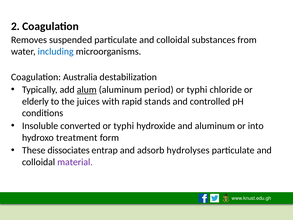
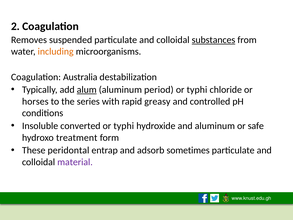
substances underline: none -> present (213, 40)
including colour: blue -> orange (56, 52)
elderly: elderly -> horses (35, 101)
juices: juices -> series (88, 101)
stands: stands -> greasy (157, 101)
into: into -> safe (256, 126)
dissociates: dissociates -> peridontal (68, 150)
hydrolyses: hydrolyses -> sometimes (188, 150)
